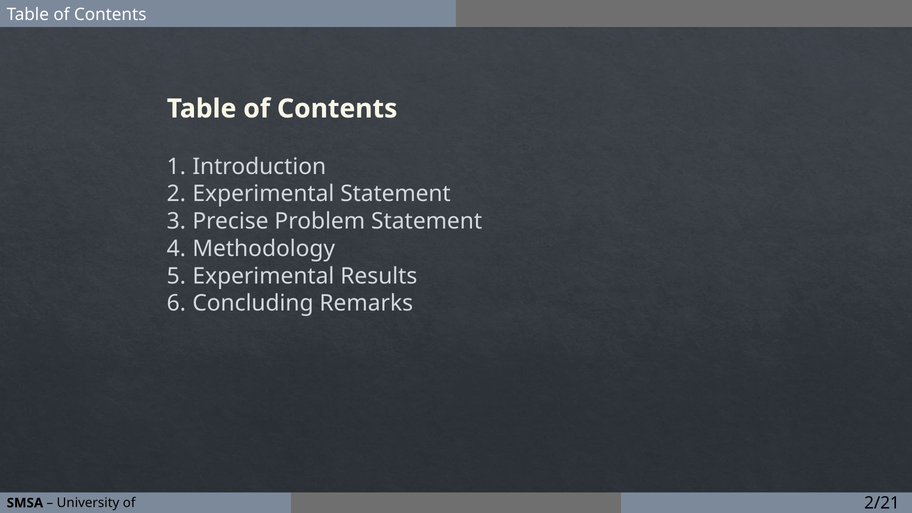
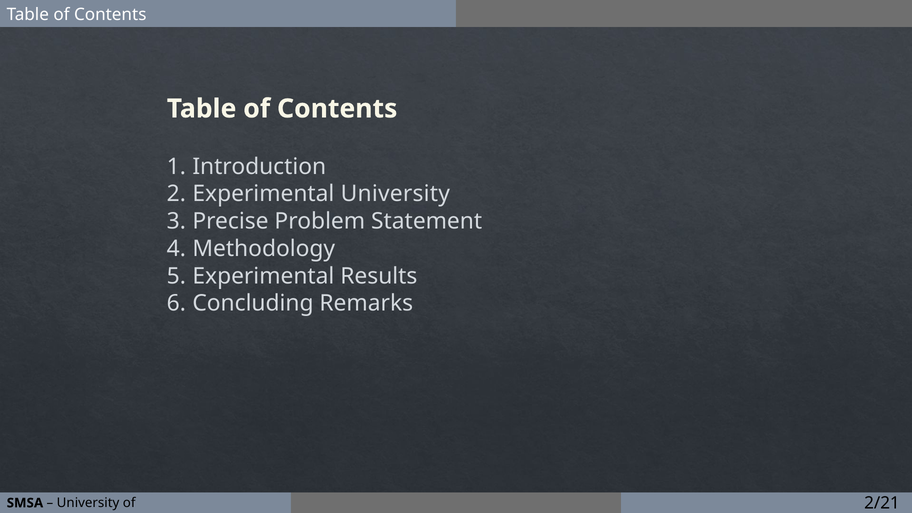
Experimental Statement: Statement -> University (395, 194)
